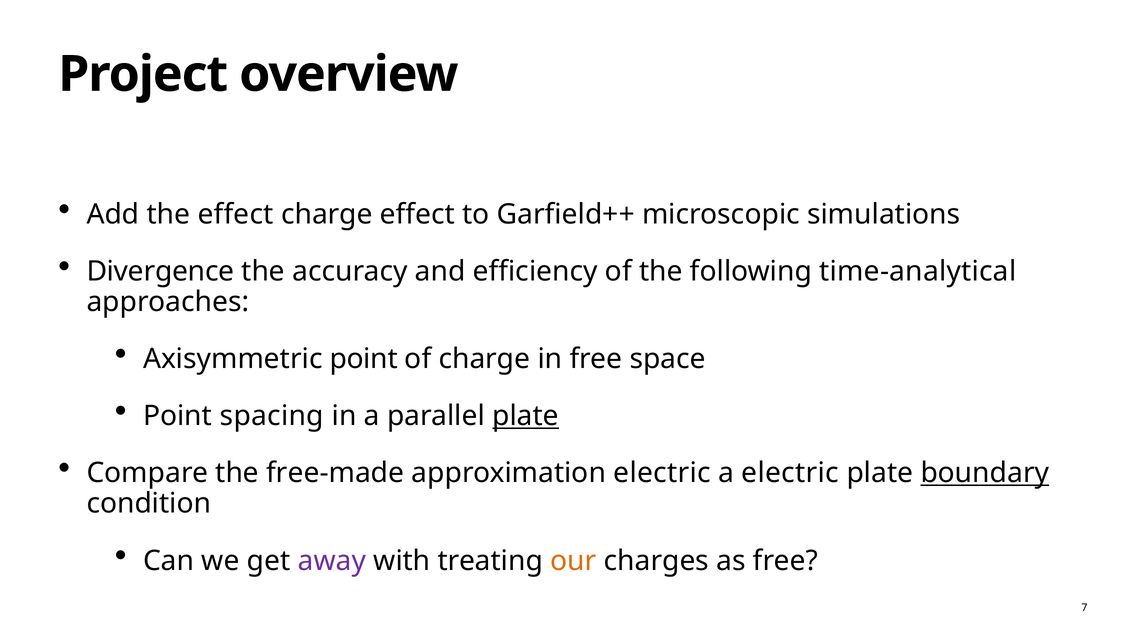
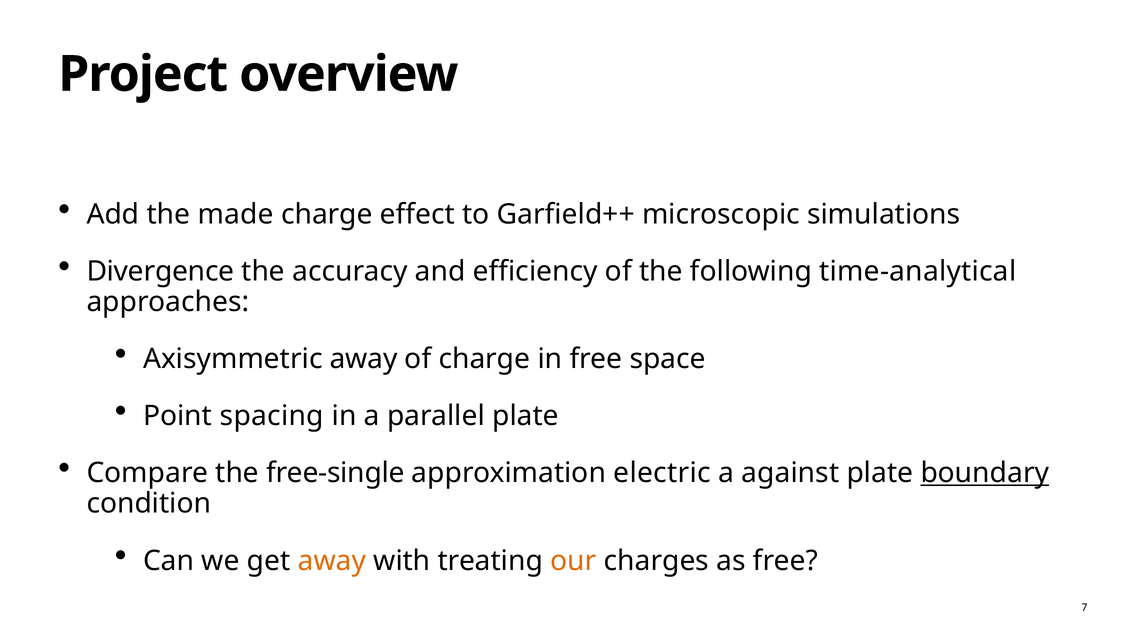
the effect: effect -> made (236, 214)
Axisymmetric point: point -> away (364, 359)
plate underline: present -> none (526, 416)
free-made: free-made -> free-single (335, 473)
a electric: electric -> against (790, 473)
away colour: purple -> orange (332, 560)
